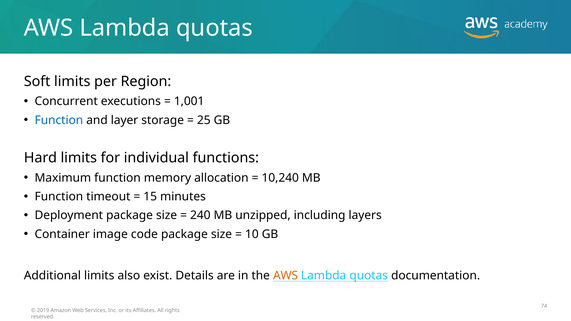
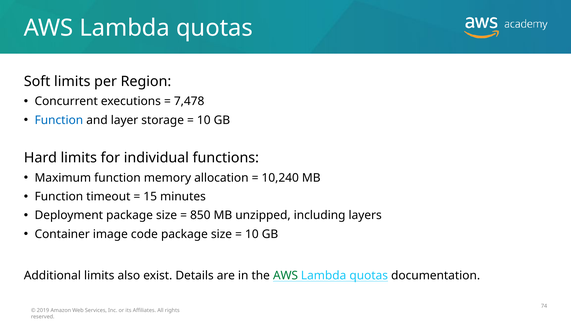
1,001: 1,001 -> 7,478 (189, 101)
25: 25 -> 10 (204, 120)
240: 240 -> 850 (200, 215)
AWS colour: orange -> green (286, 276)
